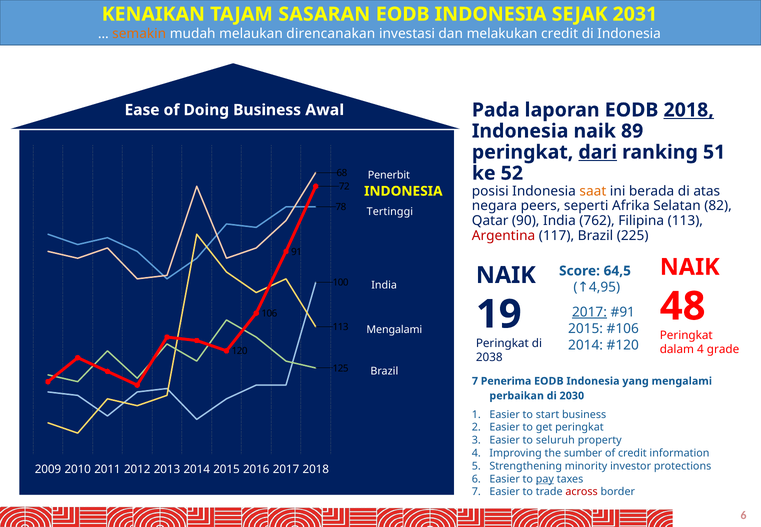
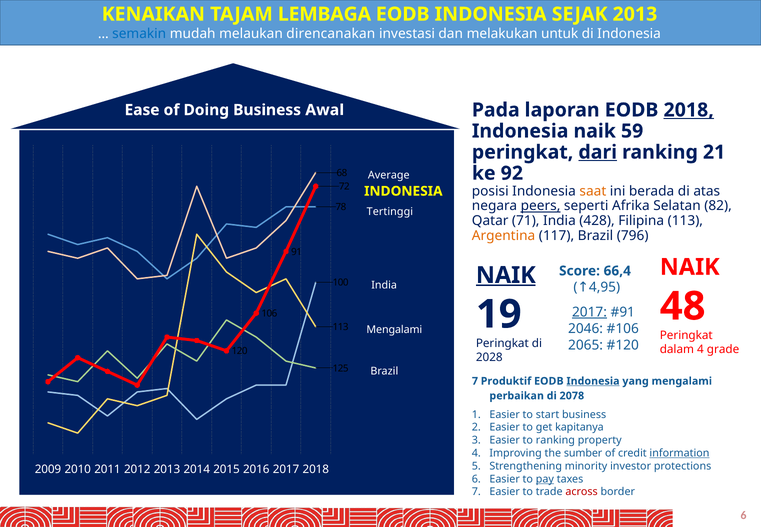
SASARAN: SASARAN -> LEMBAGA (324, 14)
SEJAK 2031: 2031 -> 2013 (635, 14)
semakin colour: orange -> blue (139, 34)
melakukan credit: credit -> untuk (560, 34)
89: 89 -> 59 (632, 131)
51: 51 -> 21 (714, 152)
52: 52 -> 92 (512, 173)
Penerbit: Penerbit -> Average (389, 175)
peers underline: none -> present (541, 206)
90: 90 -> 71 (526, 221)
762: 762 -> 428 (597, 221)
Argentina colour: red -> orange (504, 235)
225: 225 -> 796 (633, 235)
64,5: 64,5 -> 66,4 (617, 271)
NAIK underline: none -> present (506, 275)
2015: 2015 -> 2046 (586, 329)
2014: 2014 -> 2065 (586, 345)
2038: 2038 -> 2028 (489, 357)
Penerima: Penerima -> Produktif (506, 381)
Indonesia underline: none -> present (593, 381)
2030: 2030 -> 2078 (572, 396)
get peringkat: peringkat -> kapitanya (579, 427)
to seluruh: seluruh -> ranking (555, 440)
information underline: none -> present (679, 453)
